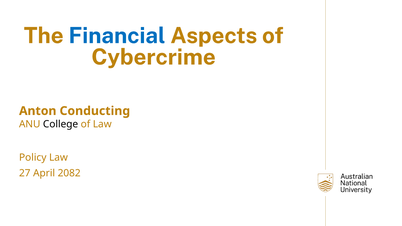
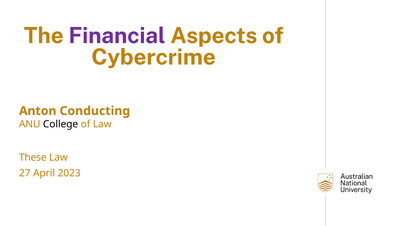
Financial colour: blue -> purple (117, 36)
Policy: Policy -> These (33, 158)
2082: 2082 -> 2023 (69, 173)
